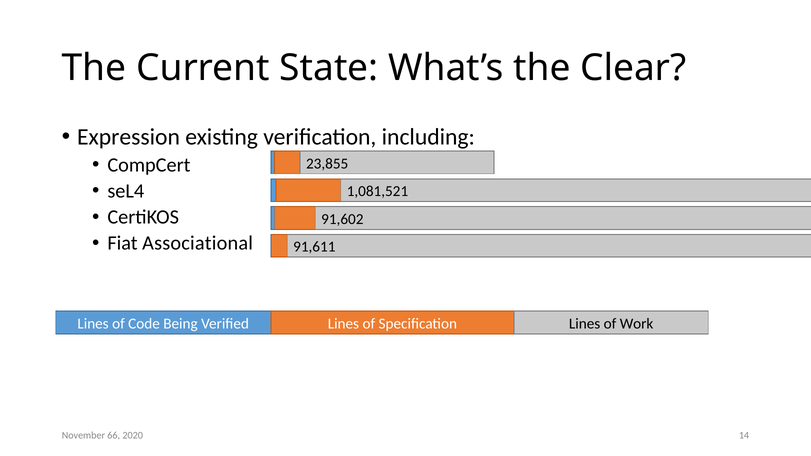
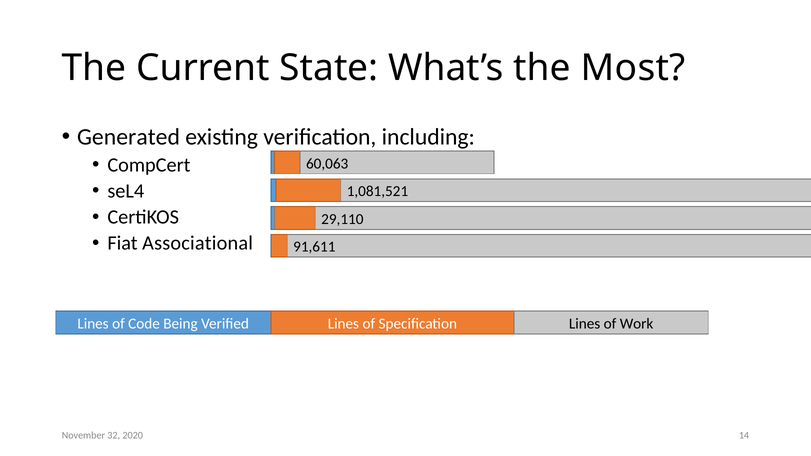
Clear: Clear -> Most (633, 68)
Expression: Expression -> Generated (128, 137)
23,855: 23,855 -> 60,063 (327, 164)
91,602: 91,602 -> 29,110 (342, 219)
66: 66 -> 32 (114, 436)
